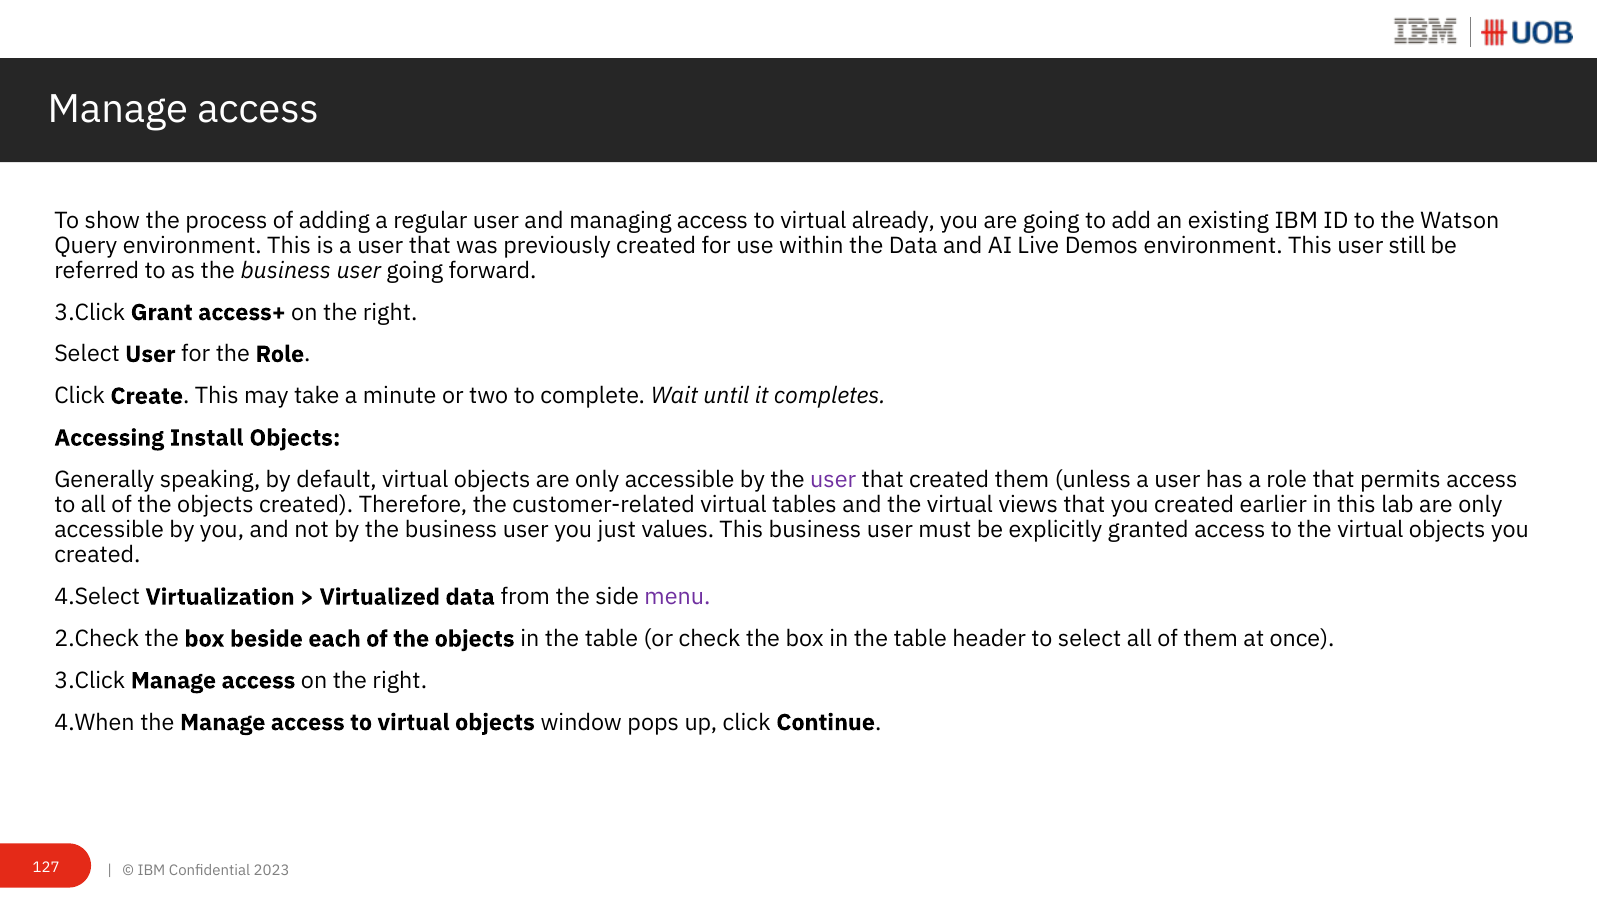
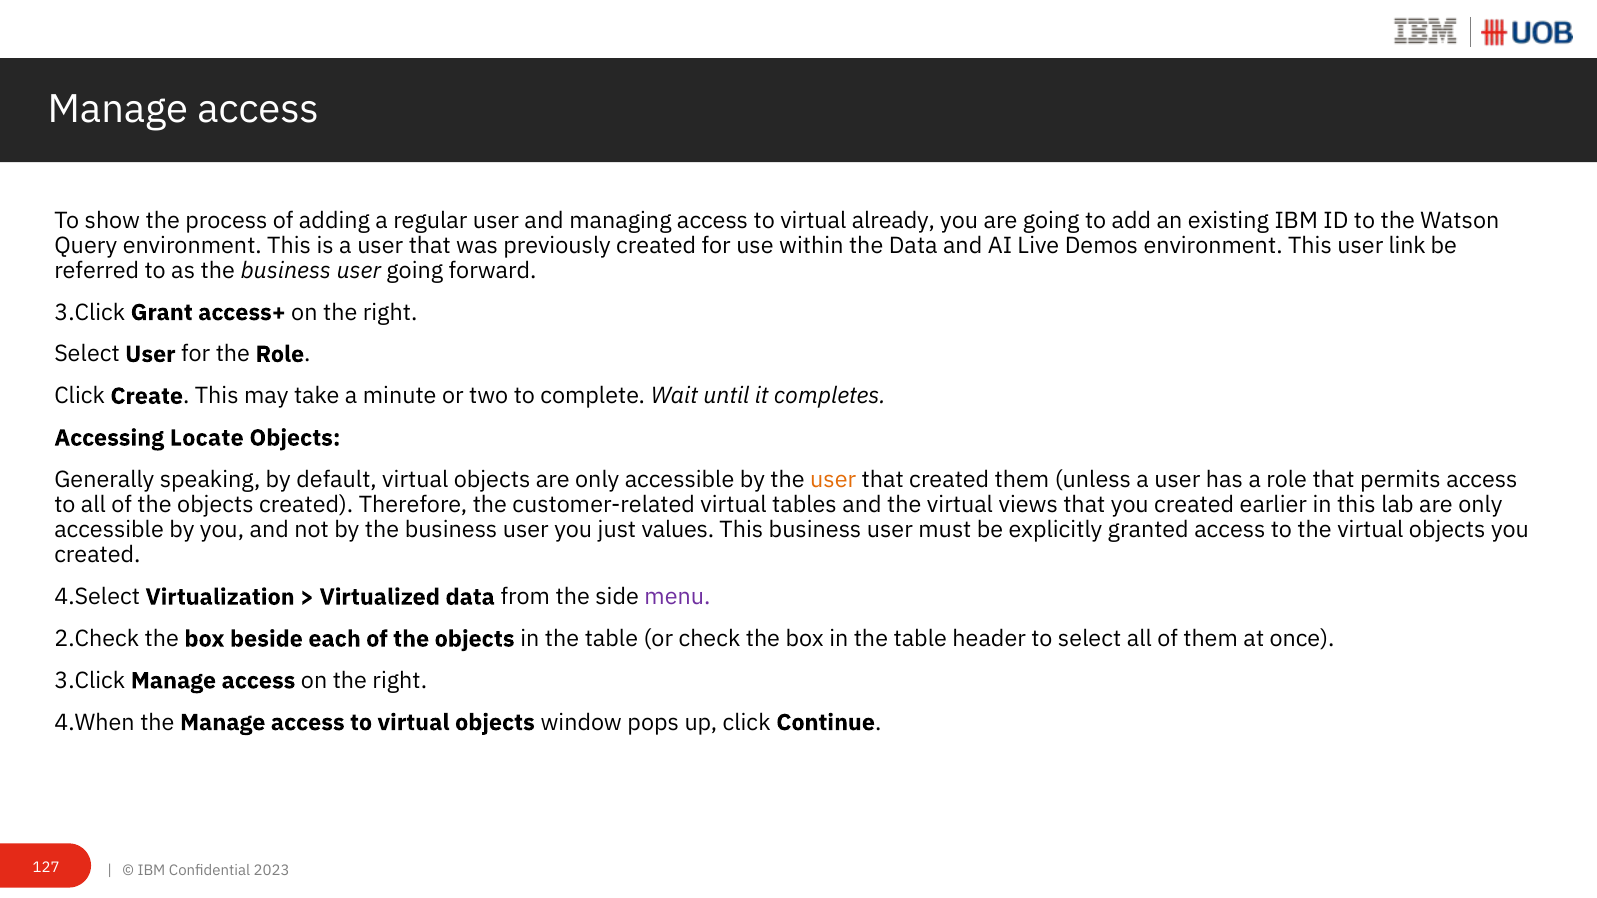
still: still -> link (1407, 246)
Install: Install -> Locate (207, 438)
user colour: purple -> orange (833, 480)
